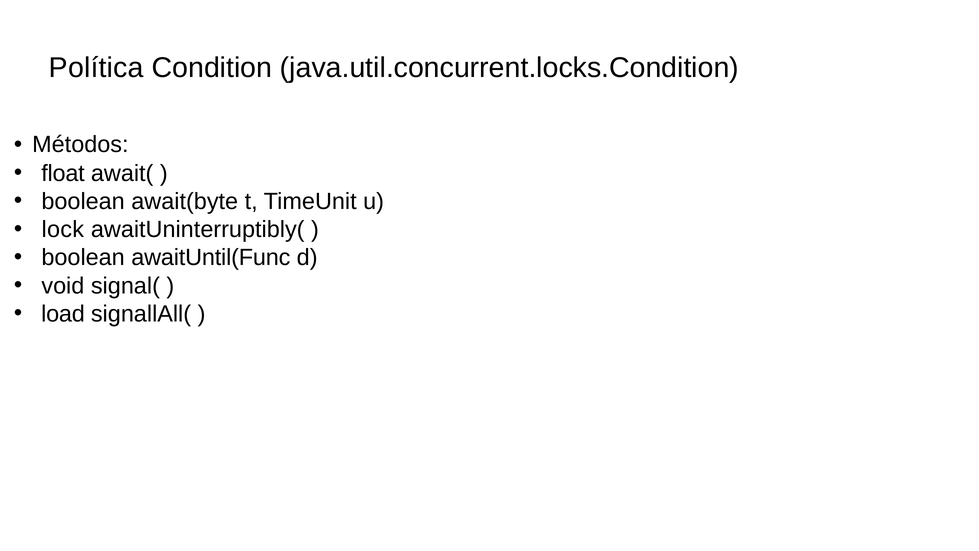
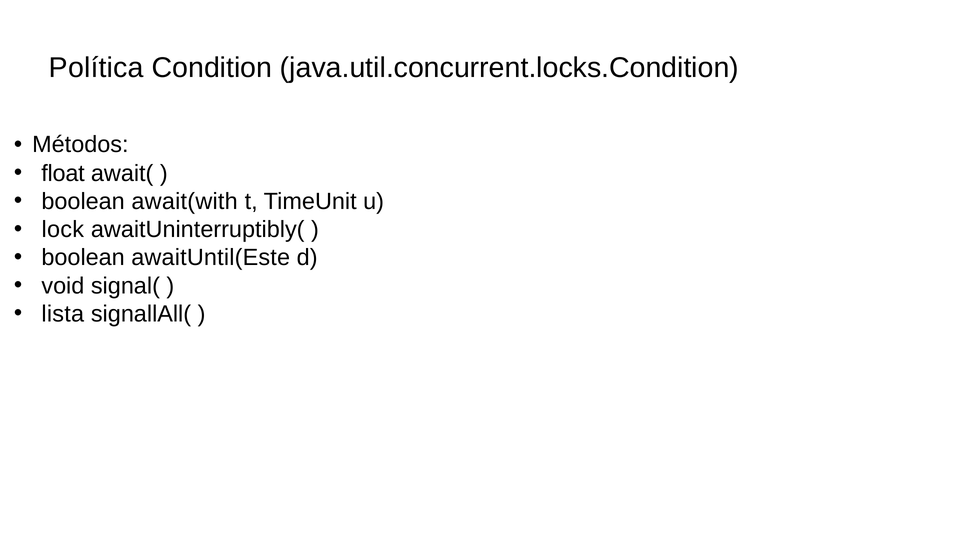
await(byte: await(byte -> await(with (185, 201)
awaitUntil(Func: awaitUntil(Func -> awaitUntil(Este (211, 258)
load: load -> lista (63, 314)
